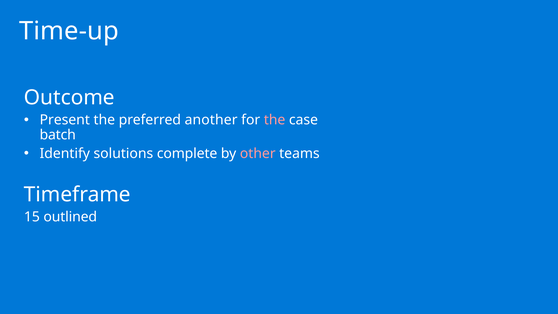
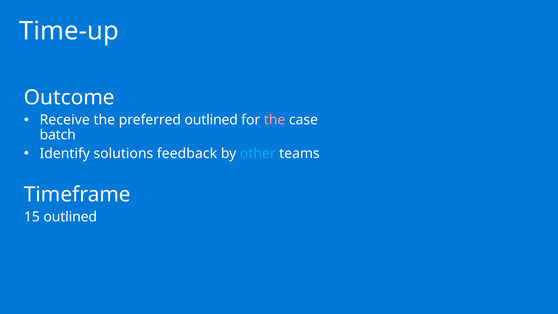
Present: Present -> Receive (65, 120)
preferred another: another -> outlined (211, 120)
complete: complete -> feedback (187, 154)
other colour: pink -> light blue (258, 154)
